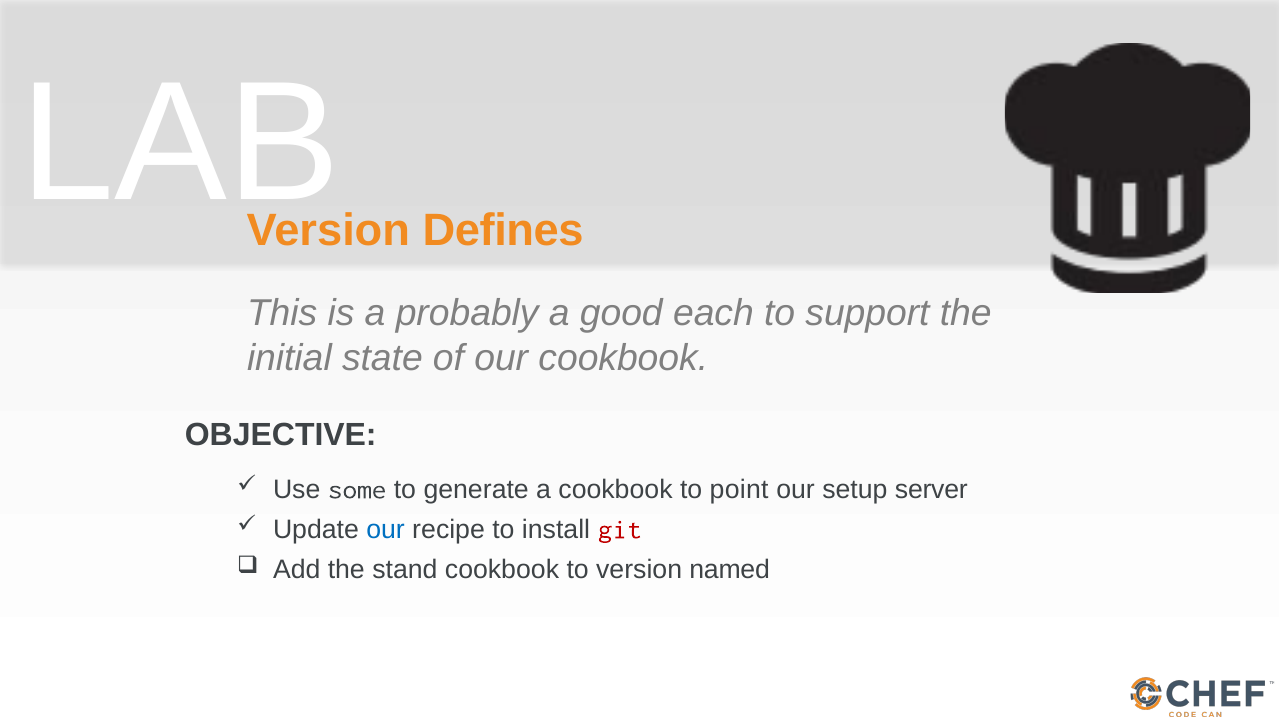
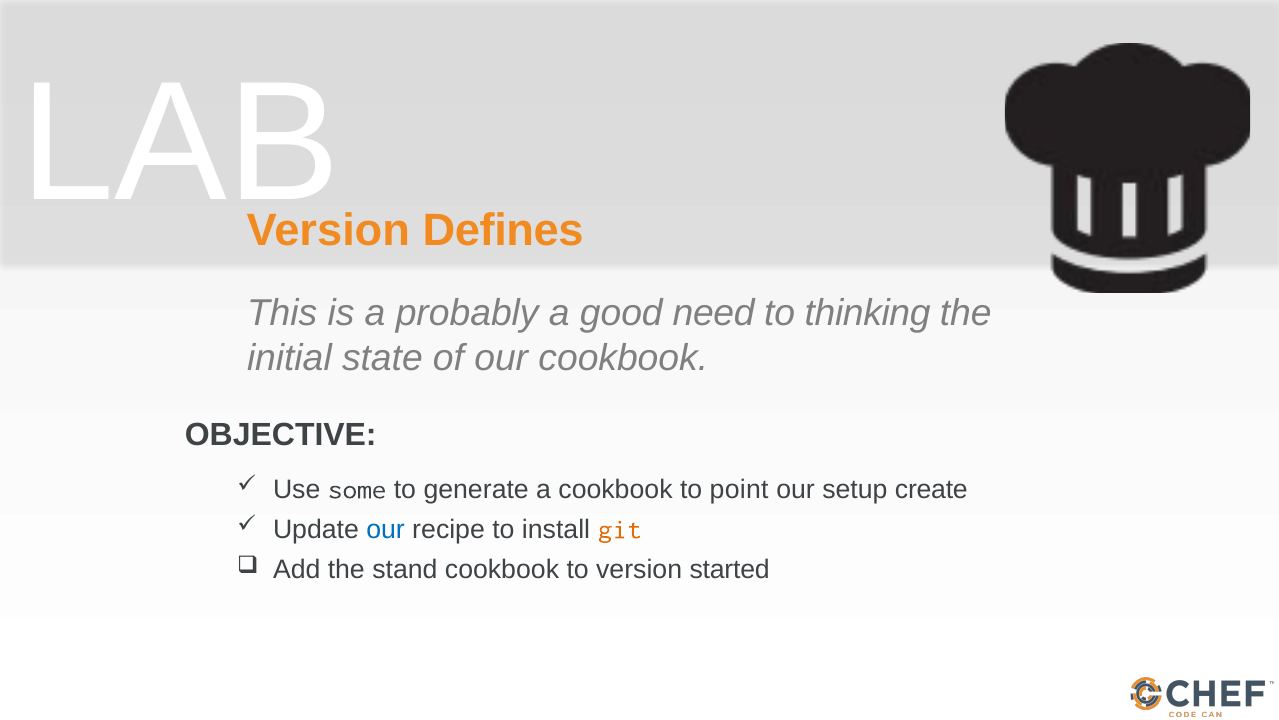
each: each -> need (714, 313)
support: support -> thinking (868, 313)
server: server -> create (931, 489)
git colour: red -> orange (620, 529)
named: named -> started (730, 569)
